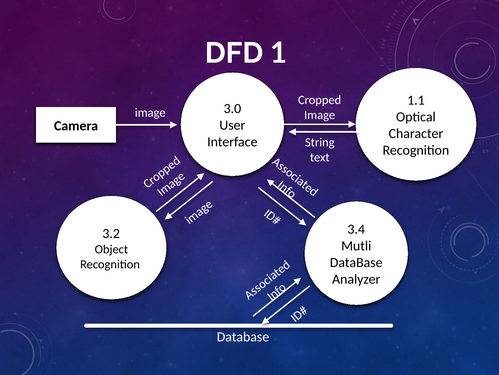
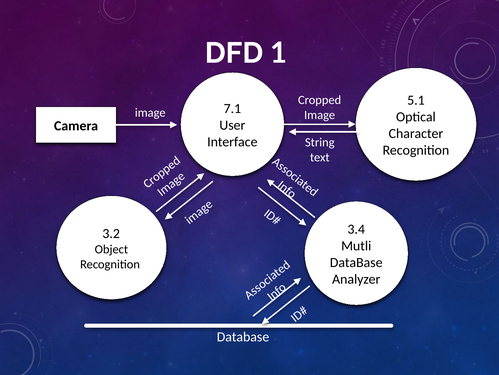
1.1: 1.1 -> 5.1 (416, 100)
3.0: 3.0 -> 7.1 (232, 108)
